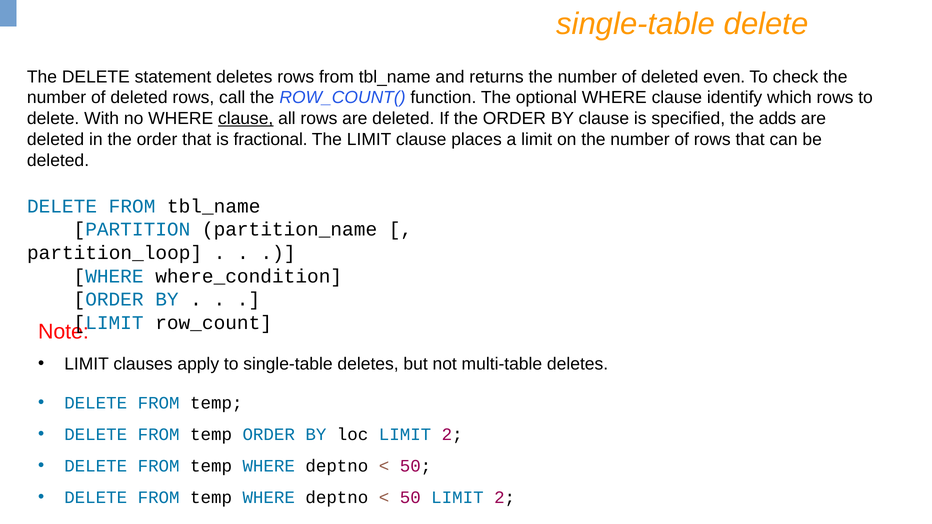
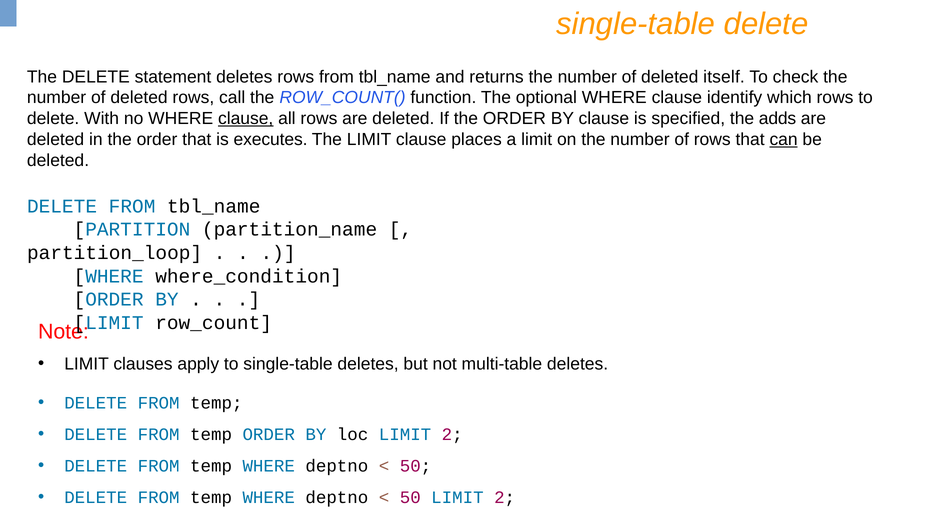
even: even -> itself (724, 77)
fractional: fractional -> executes (271, 140)
can underline: none -> present (784, 140)
